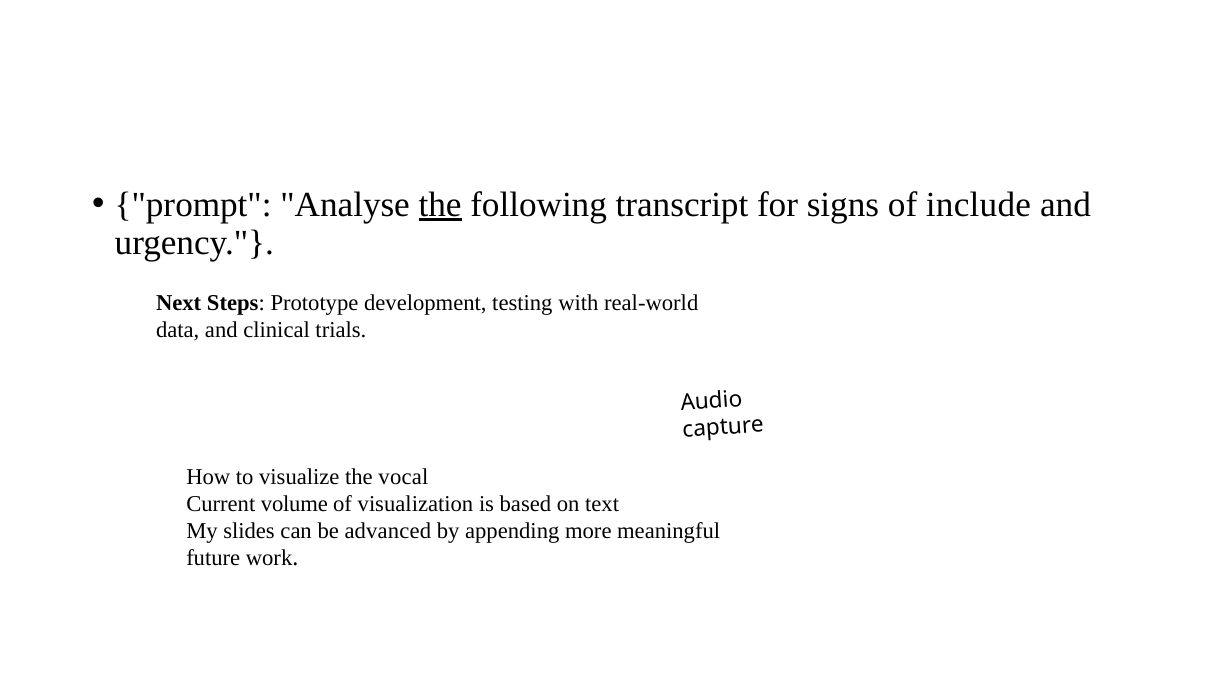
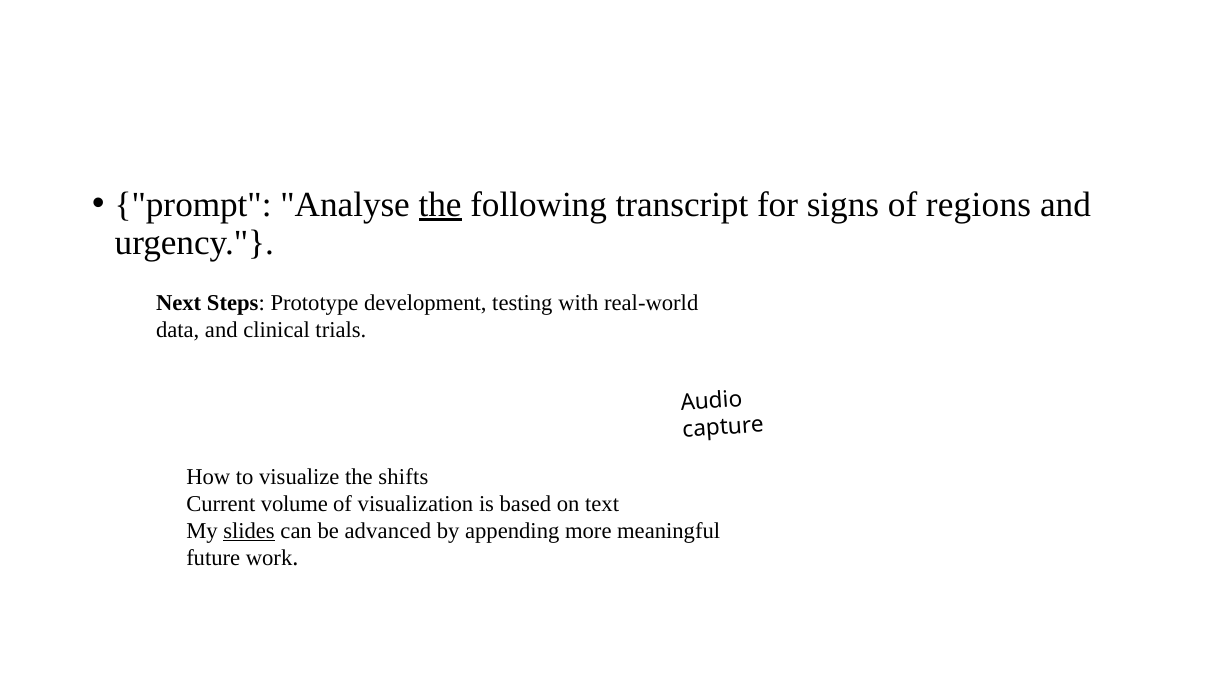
include: include -> regions (978, 204)
vocal: vocal -> shifts (403, 476)
slides underline: none -> present (249, 531)
